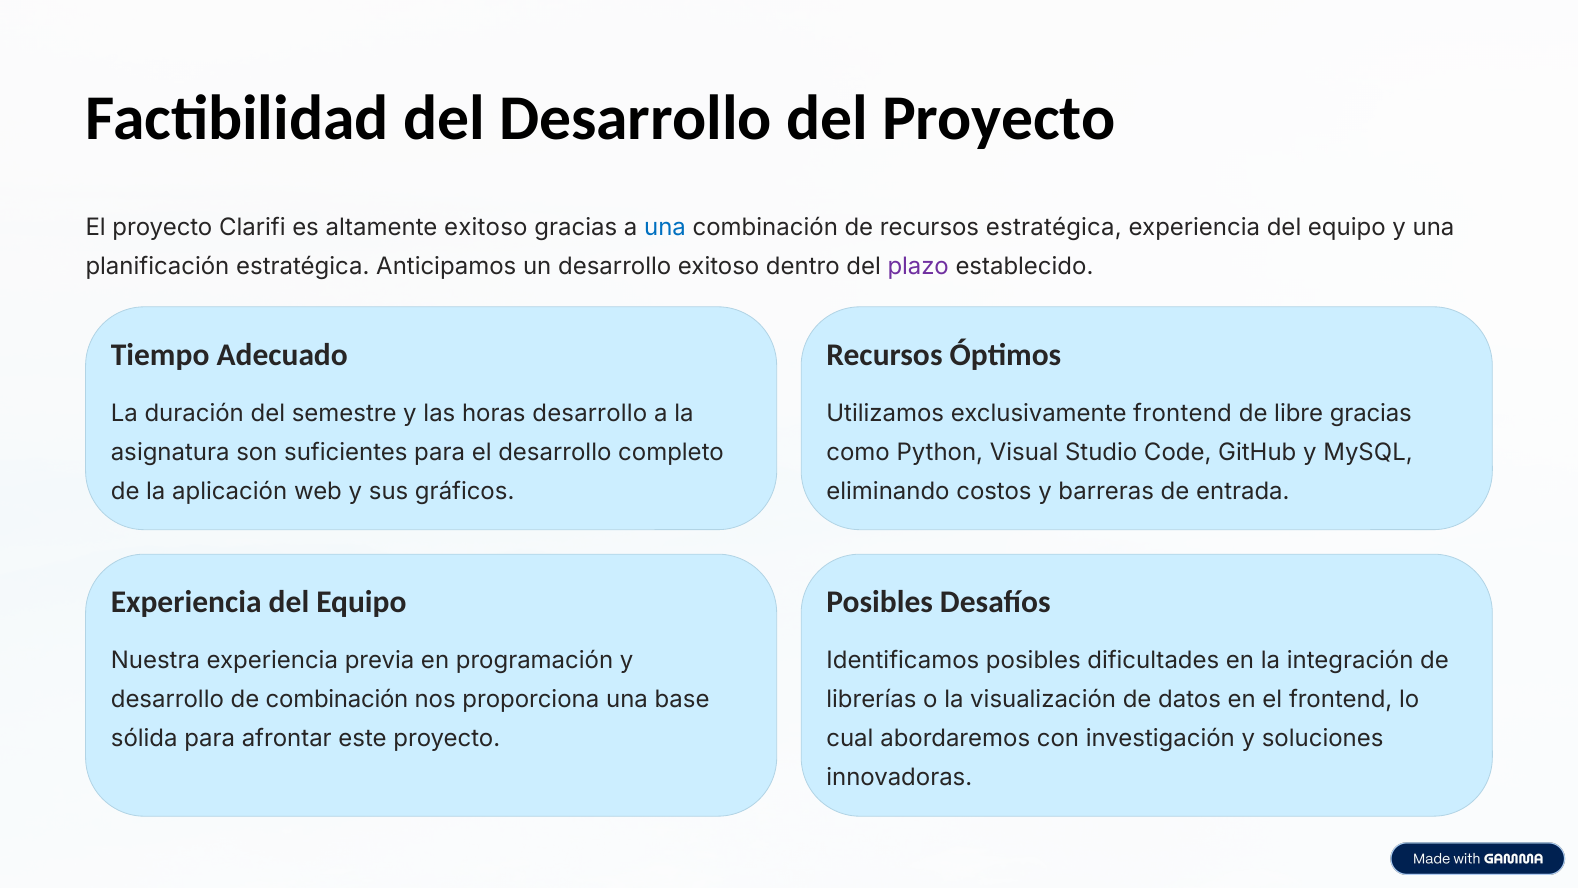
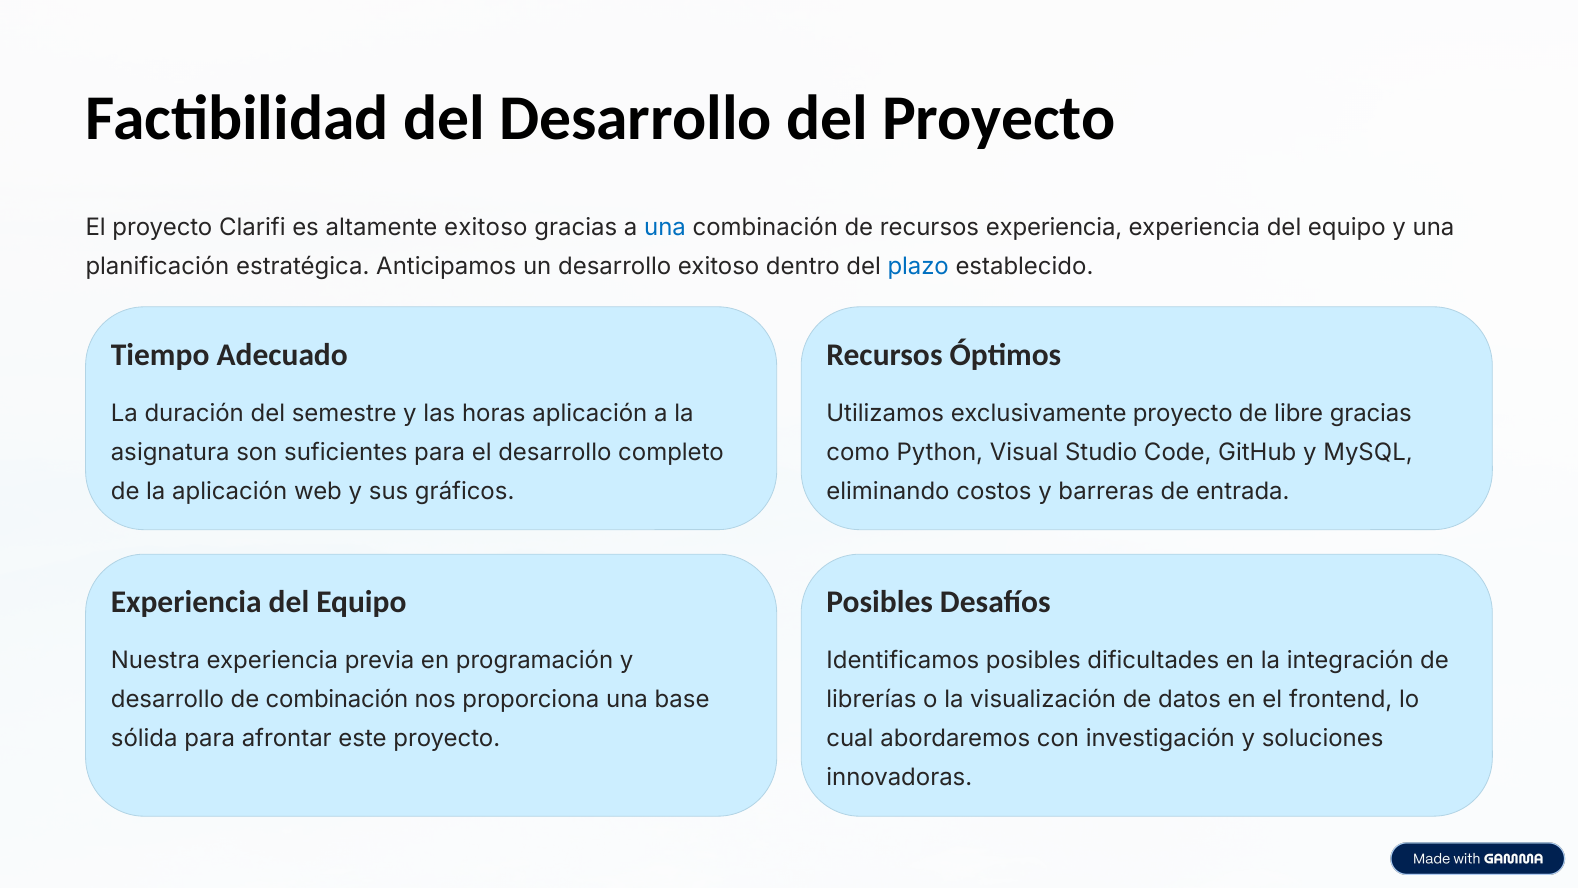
recursos estratégica: estratégica -> experiencia (1054, 227)
plazo colour: purple -> blue (918, 266)
horas desarrollo: desarrollo -> aplicación (590, 413)
exclusivamente frontend: frontend -> proyecto (1183, 413)
